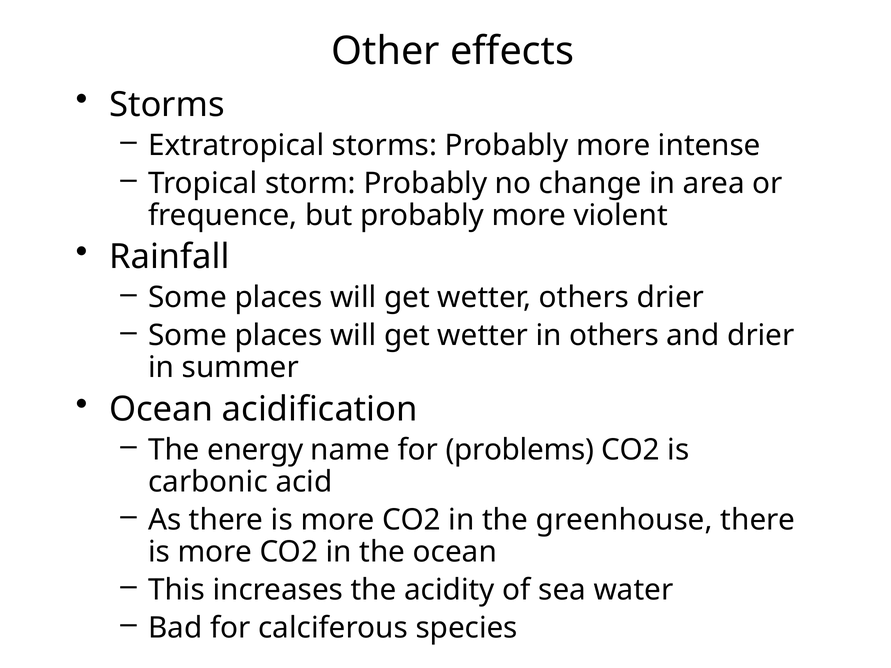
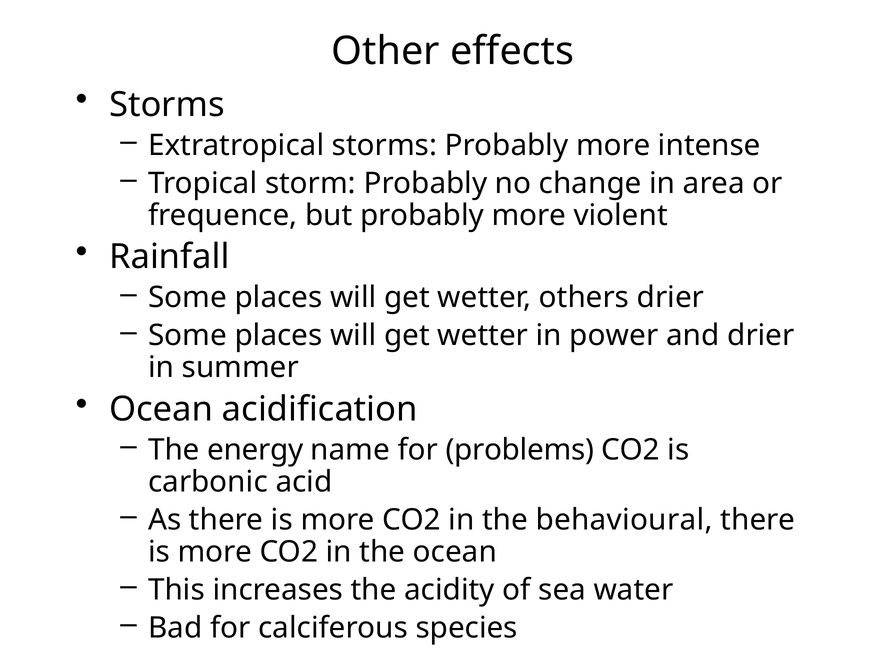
in others: others -> power (614, 336)
greenhouse: greenhouse -> behavioural (624, 520)
